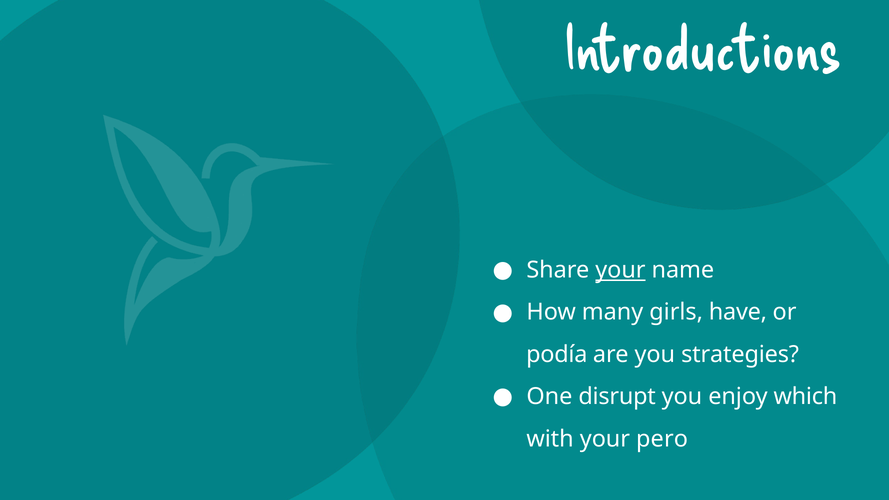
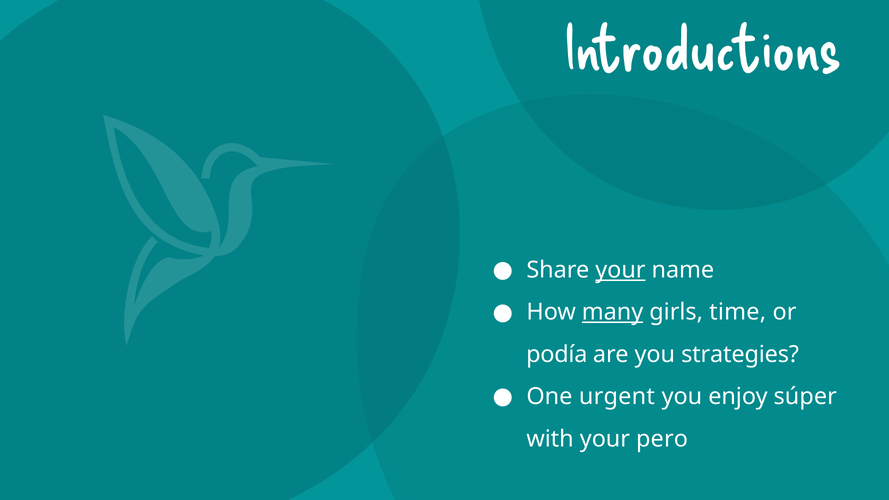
many underline: none -> present (613, 312)
have: have -> time (738, 312)
disrupt: disrupt -> urgent (617, 397)
which: which -> súper (805, 397)
